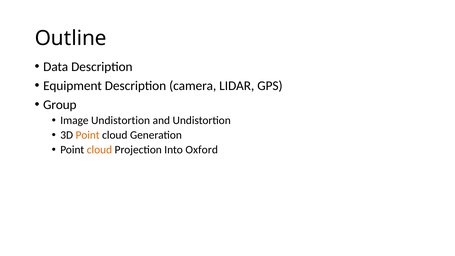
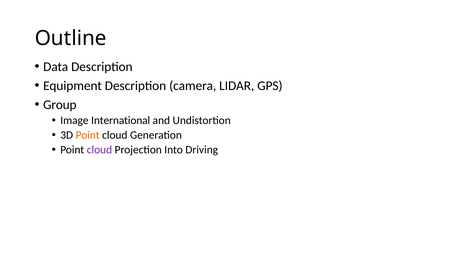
Image Undistortion: Undistortion -> International (121, 120)
cloud colour: orange -> purple (99, 150)
Oxford: Oxford -> Driving (202, 150)
